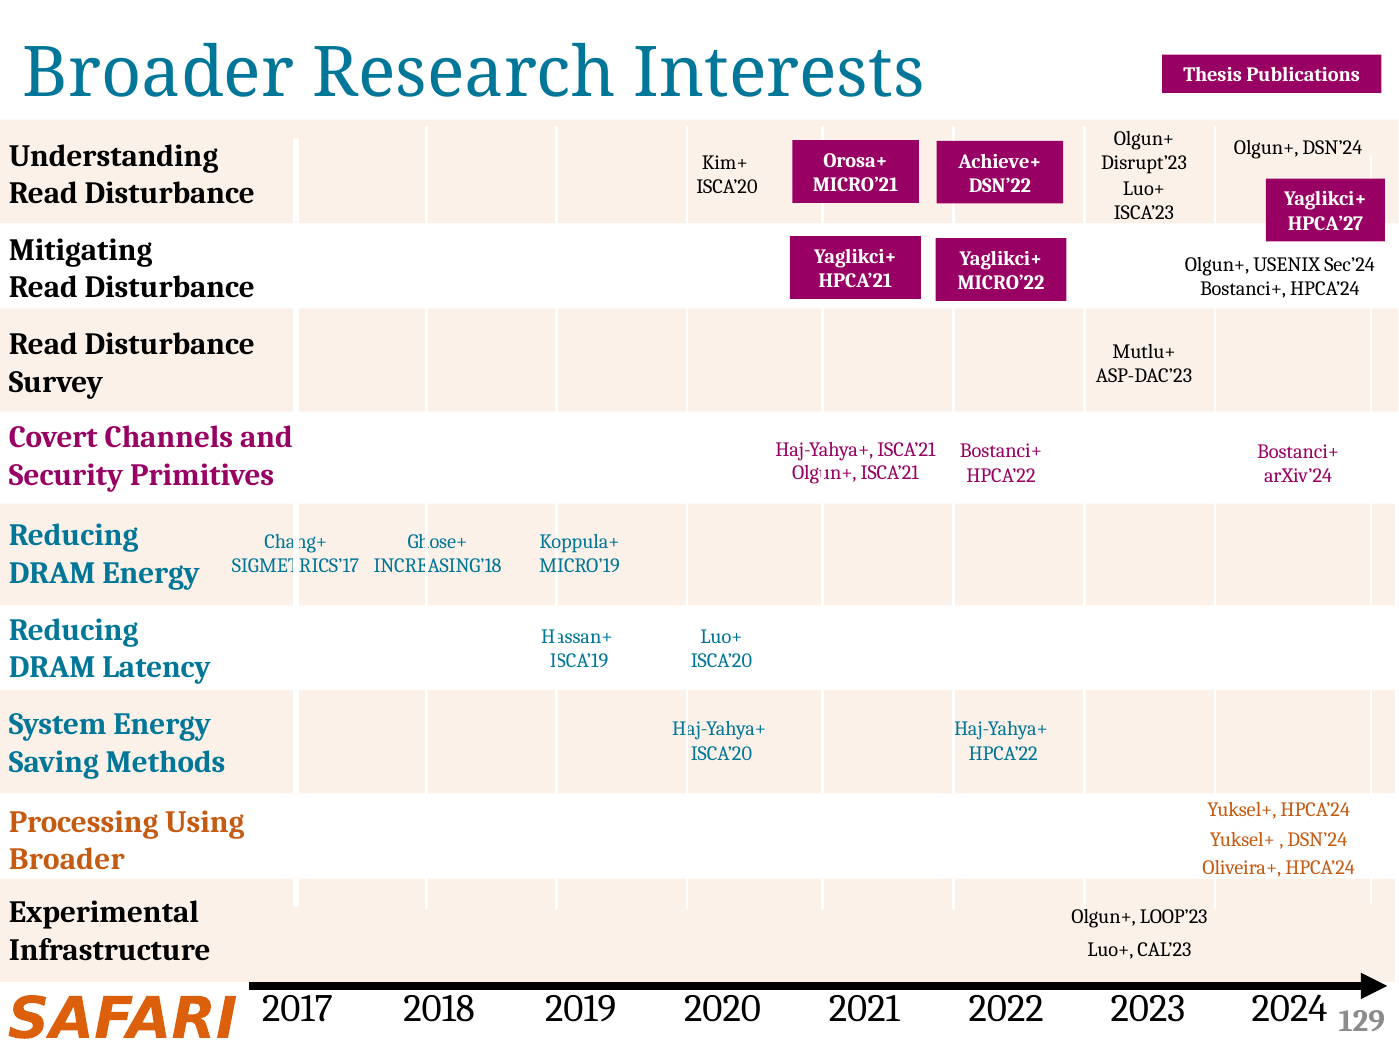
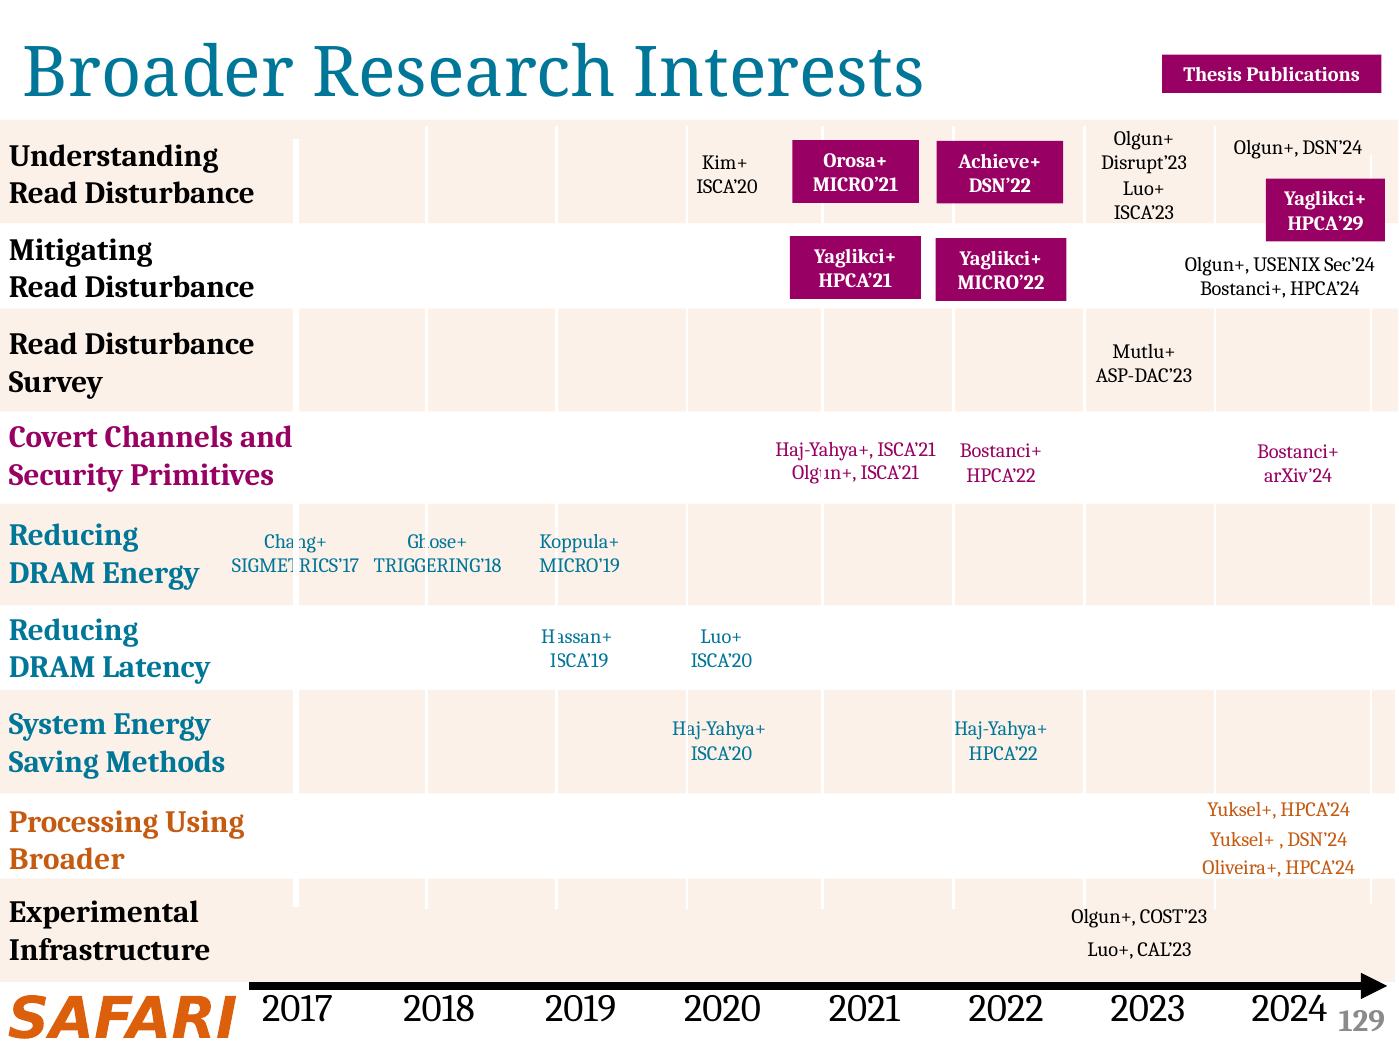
HPCA’27: HPCA’27 -> HPCA’29 (1326, 224)
INCREASING’18: INCREASING’18 -> TRIGGERING’18 (438, 566)
LOOP’23: LOOP’23 -> COST’23 (1174, 917)
